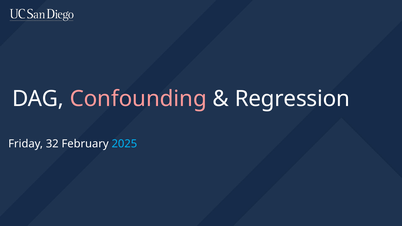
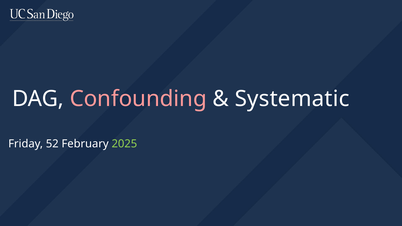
Regression: Regression -> Systematic (292, 99)
32: 32 -> 52 (52, 144)
2025 colour: light blue -> light green (124, 144)
